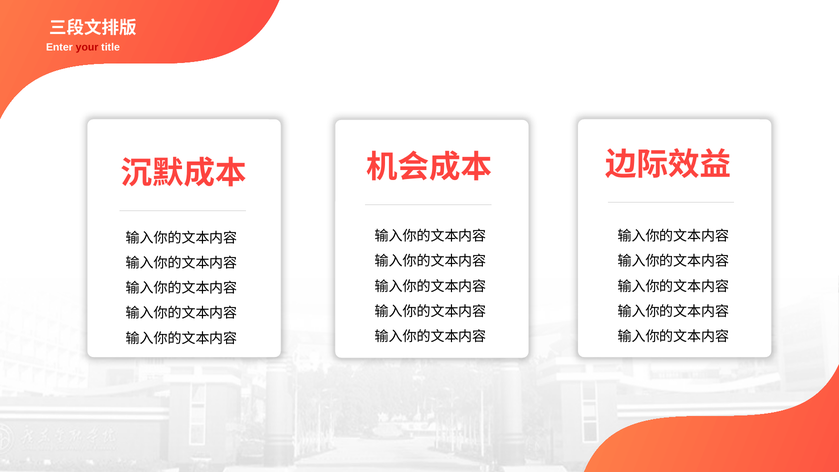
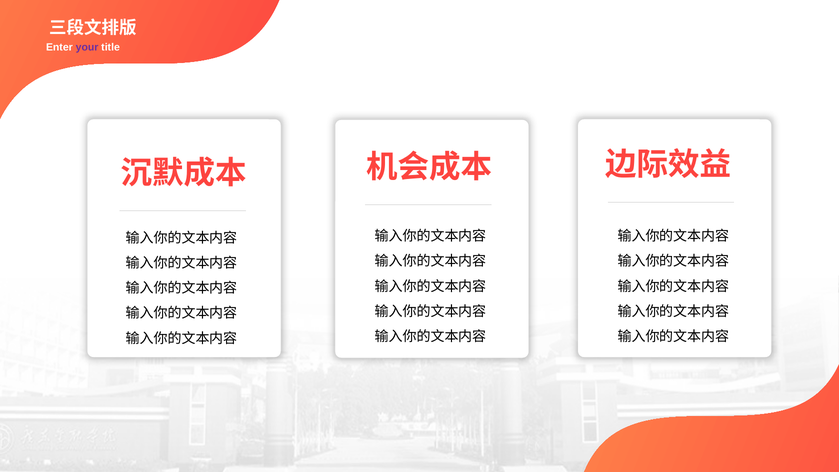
your colour: red -> purple (87, 48)
